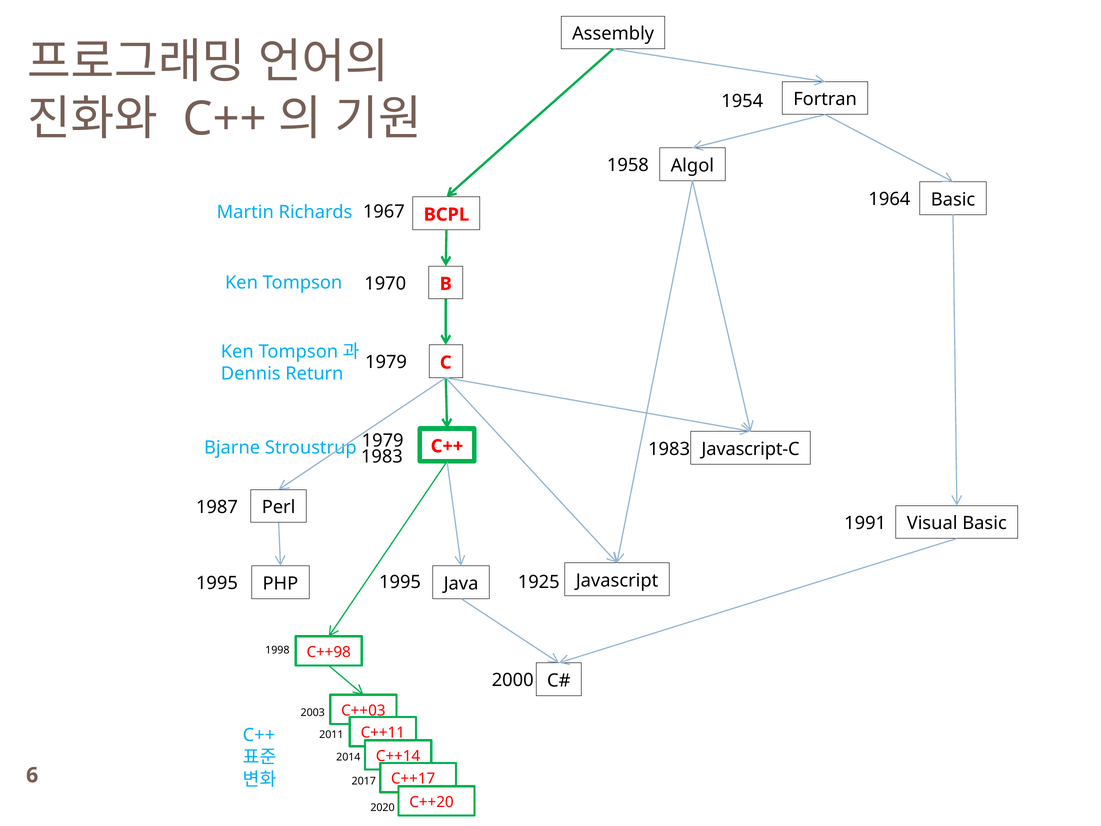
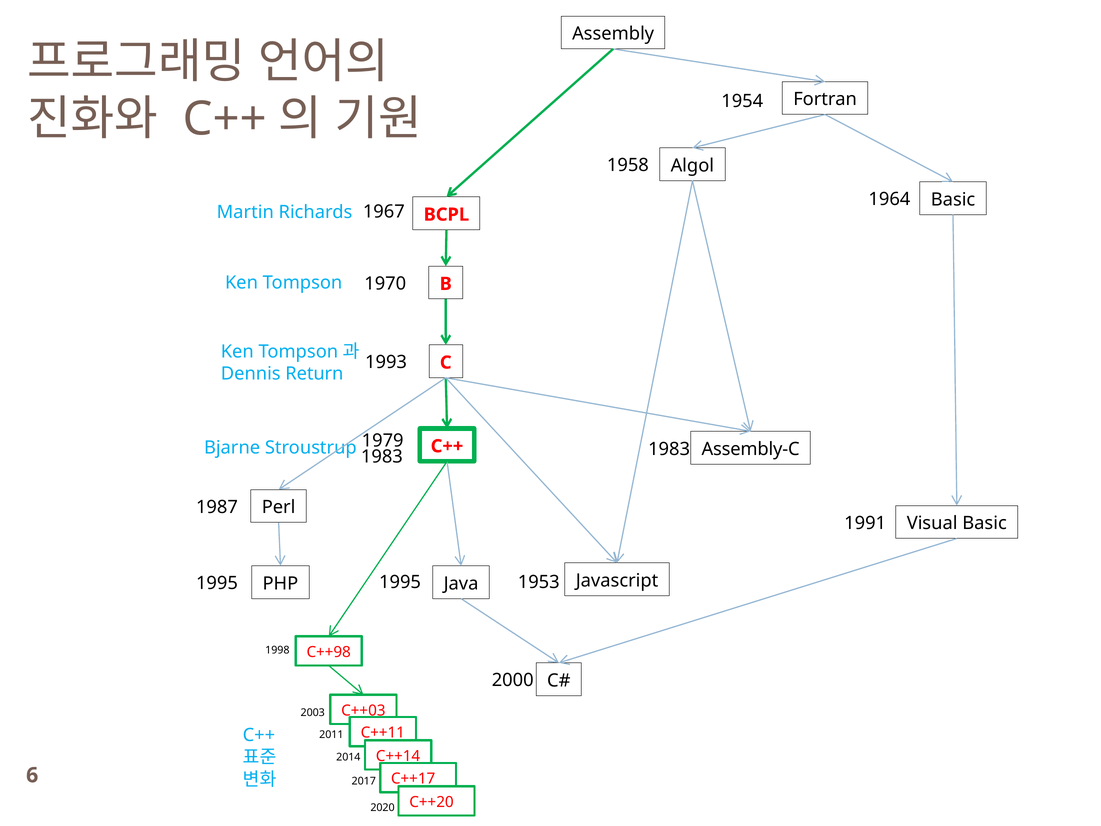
1979: 1979 -> 1993 (386, 362)
Javascript-C: Javascript-C -> Assembly-C (751, 449)
1925: 1925 -> 1953 (539, 582)
